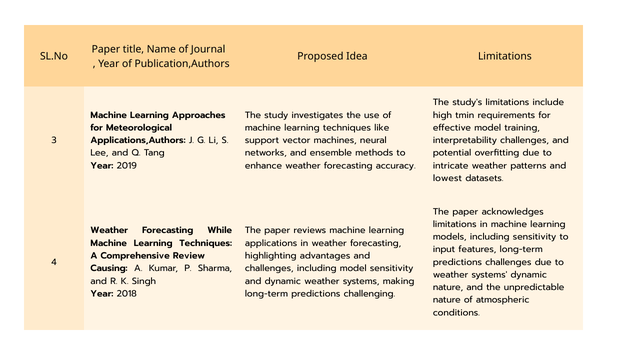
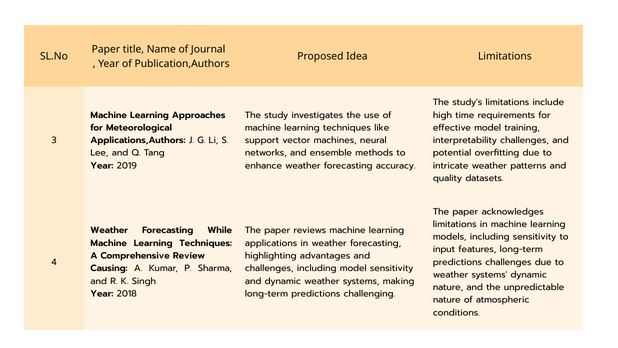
tmin: tmin -> time (465, 115)
lowest: lowest -> quality (448, 178)
